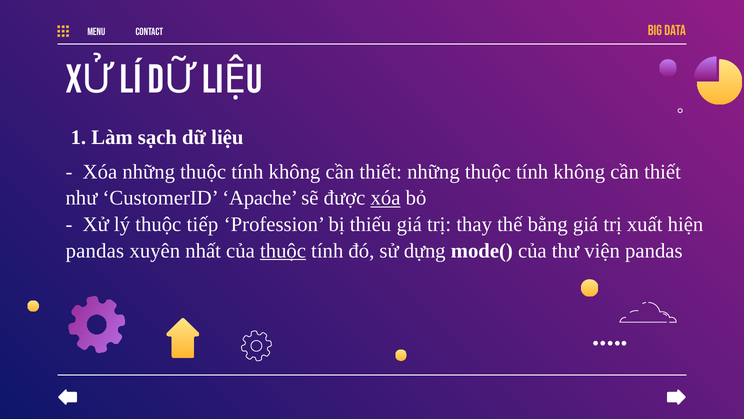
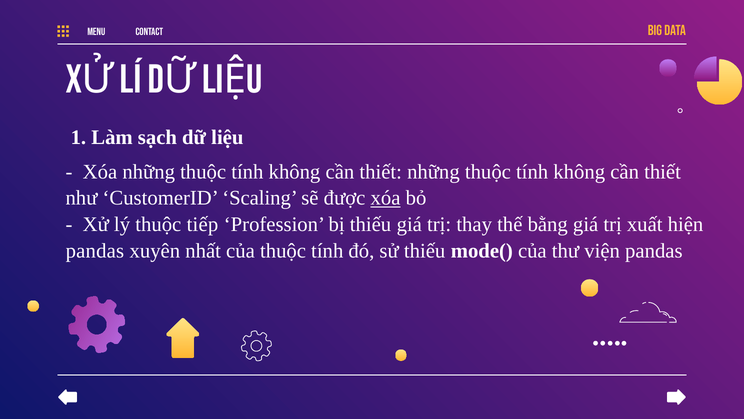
Apache: Apache -> Scaling (260, 198)
thuộc underline: present -> none (283, 250)
sử dựng: dựng -> thiếu (425, 250)
